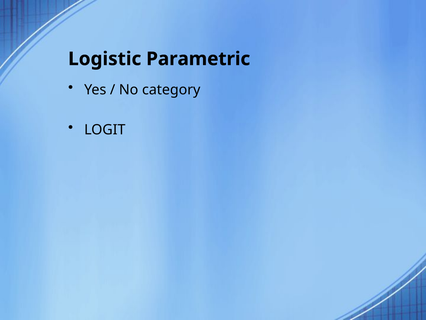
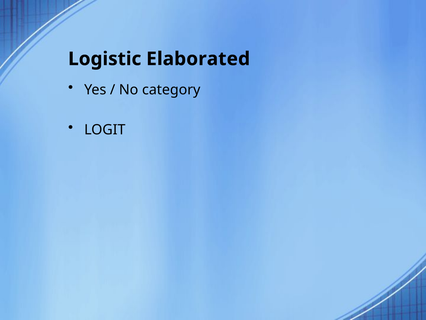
Parametric: Parametric -> Elaborated (198, 59)
